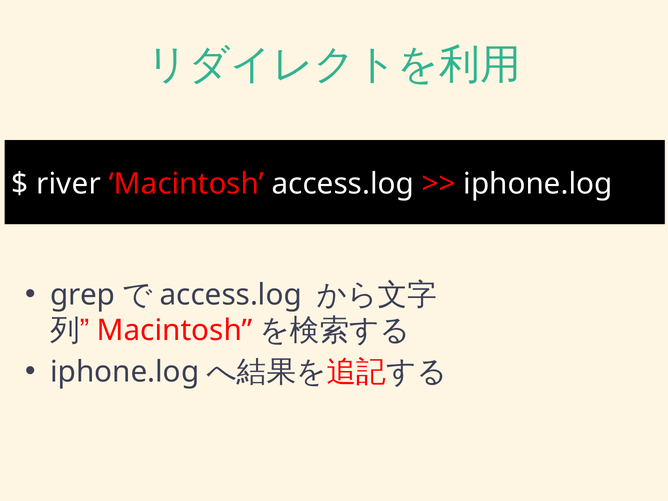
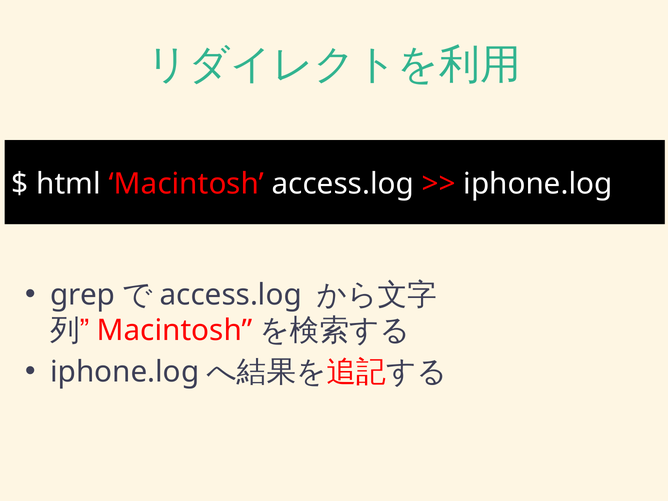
river: river -> html (68, 184)
